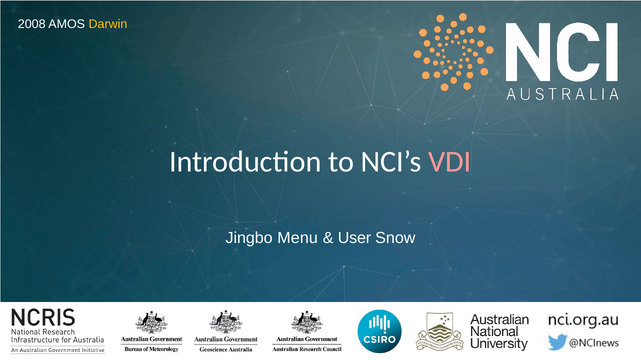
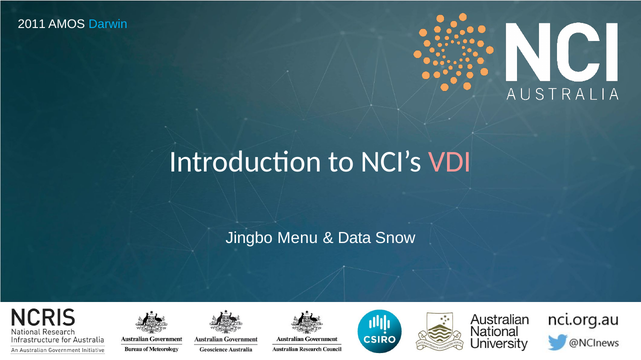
2008: 2008 -> 2011 (32, 24)
Darwin colour: yellow -> light blue (108, 24)
User: User -> Data (354, 238)
